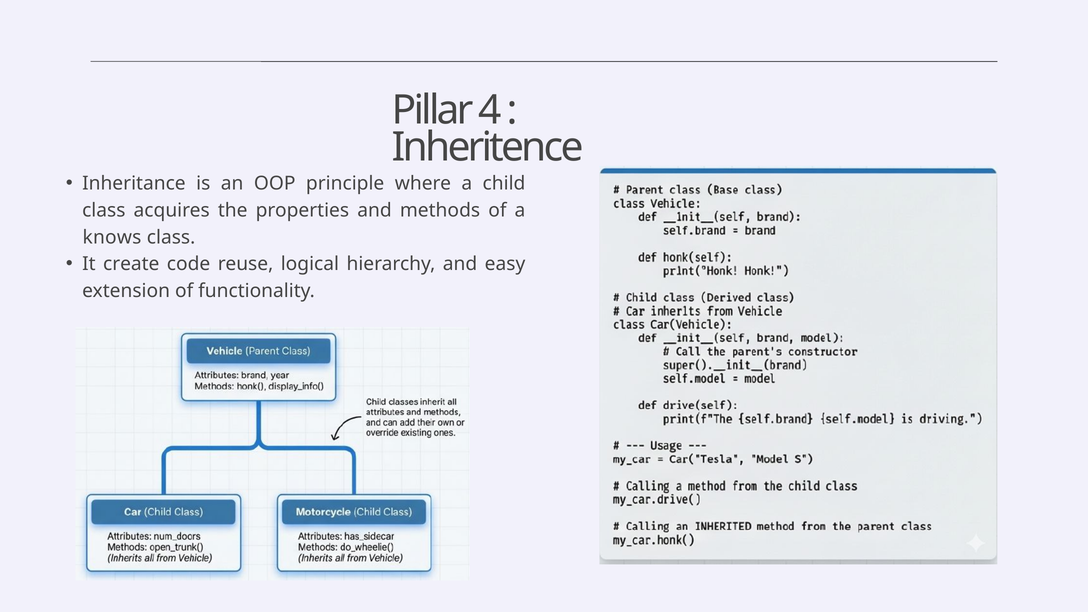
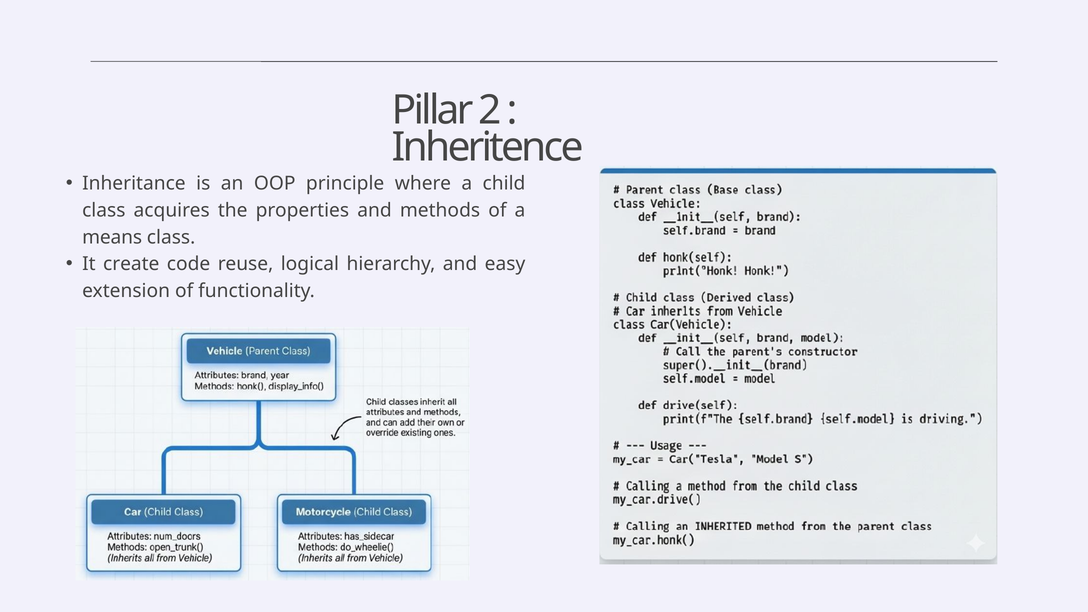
4: 4 -> 2 (490, 110)
knows: knows -> means (112, 237)
